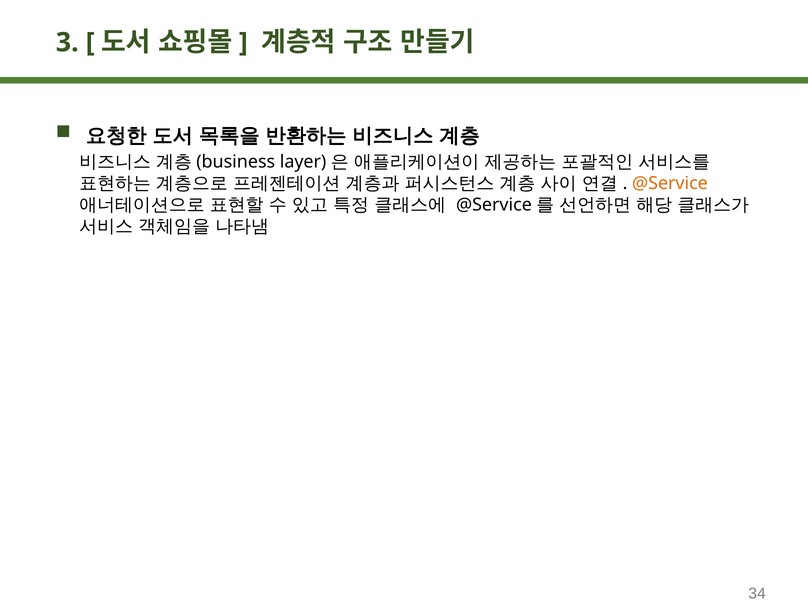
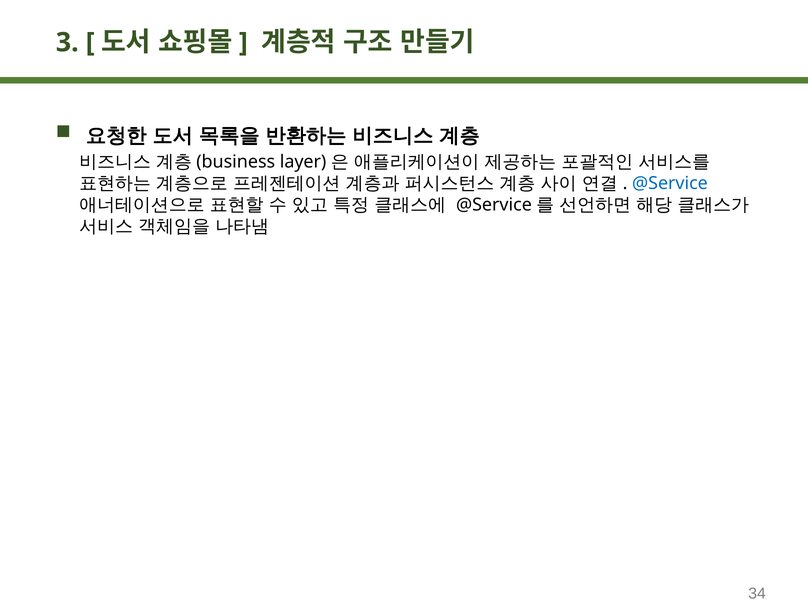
@Service colour: orange -> blue (670, 183)
